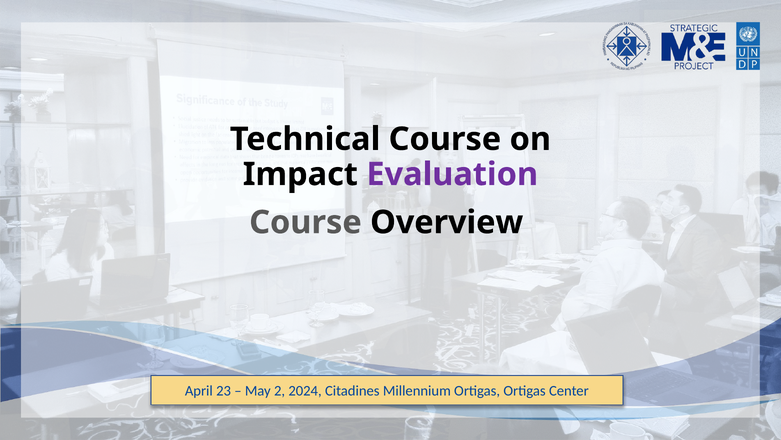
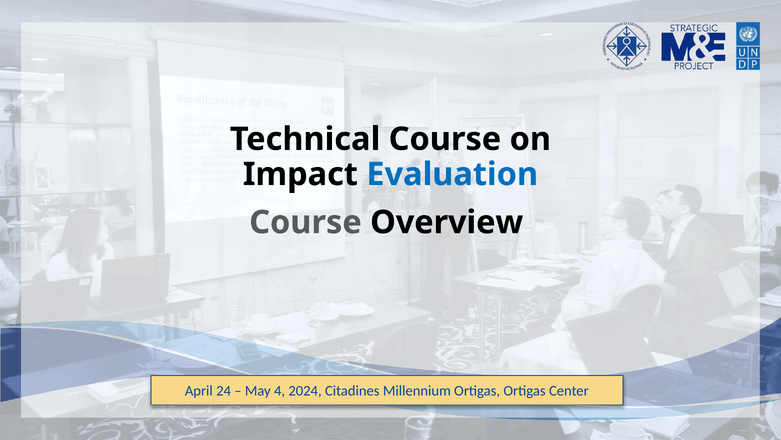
Evaluation colour: purple -> blue (452, 174)
23: 23 -> 24 (224, 390)
2: 2 -> 4 (280, 390)
